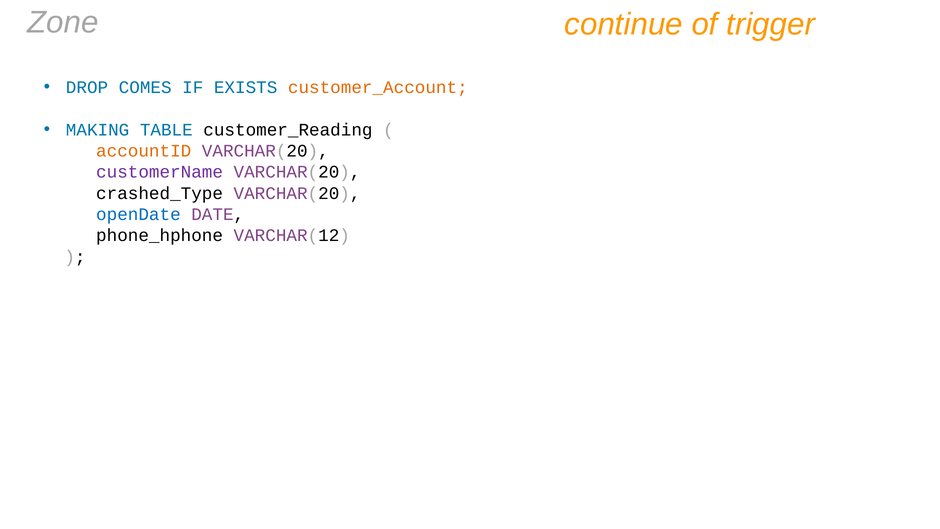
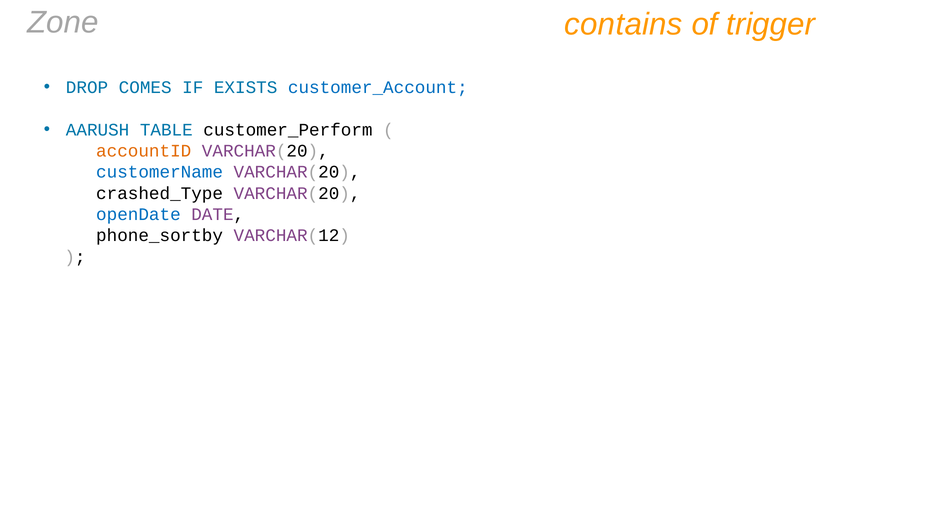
continue: continue -> contains (624, 24)
customer_Account colour: orange -> blue (378, 87)
MAKING: MAKING -> AARUSH (98, 130)
customer_Reading: customer_Reading -> customer_Perform (288, 130)
customerName colour: purple -> blue (160, 172)
phone_hphone: phone_hphone -> phone_sortby (160, 235)
